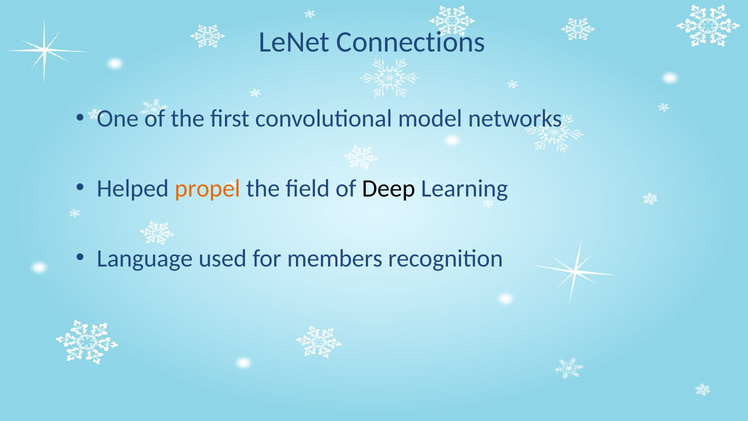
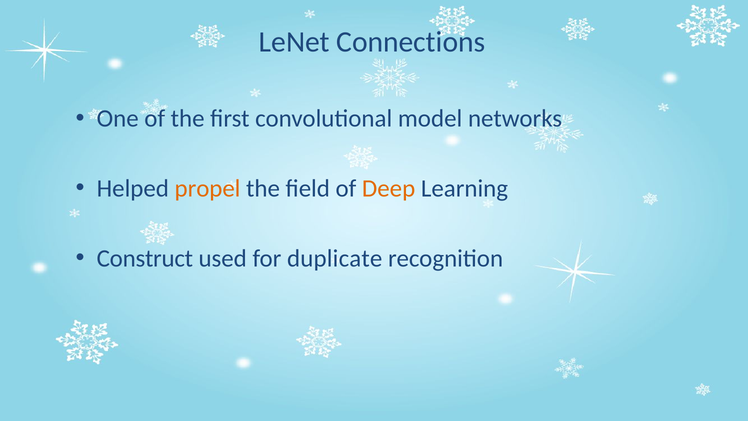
Deep colour: black -> orange (389, 188)
Language: Language -> Construct (145, 258)
members: members -> duplicate (335, 258)
